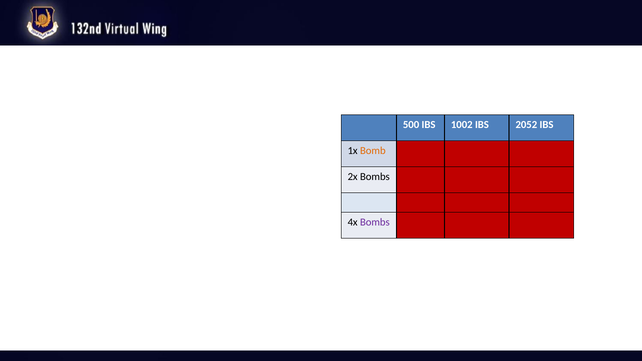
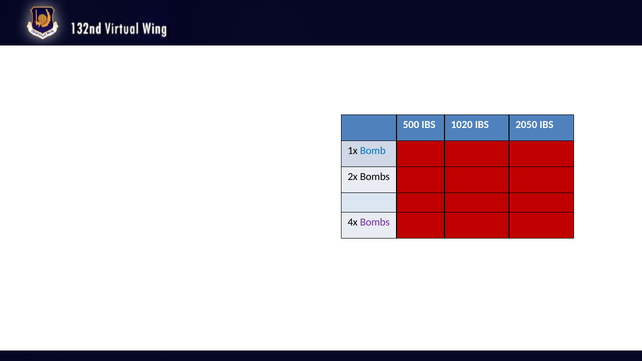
1002: 1002 -> 1020 (462, 125)
2052: 2052 -> 2050 (526, 125)
Bomb colour: orange -> blue (373, 151)
